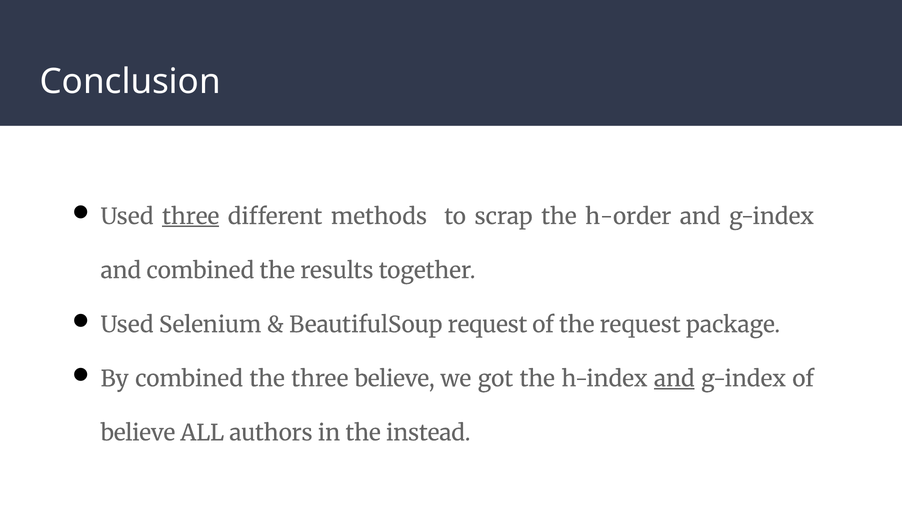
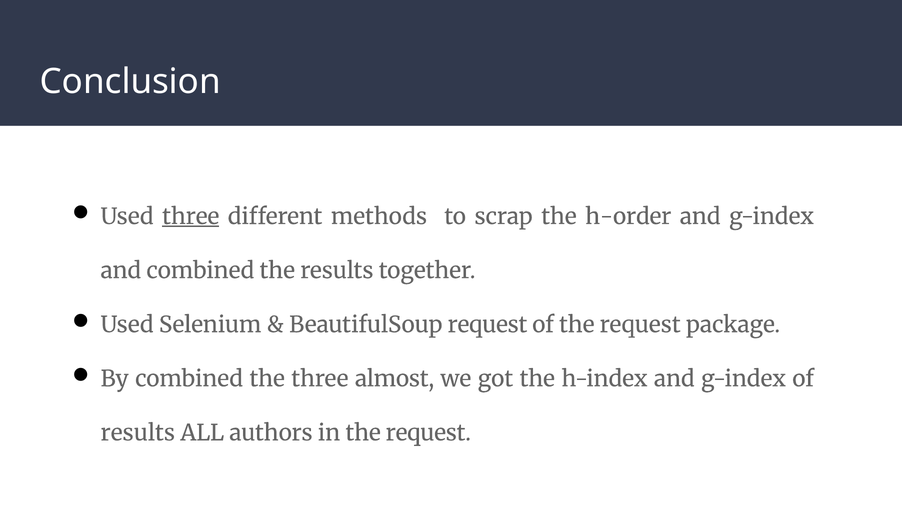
three believe: believe -> almost (395, 379)
and underline: present -> none (674, 379)
believe: believe -> results (138, 433)
in the instead: instead -> request (428, 433)
